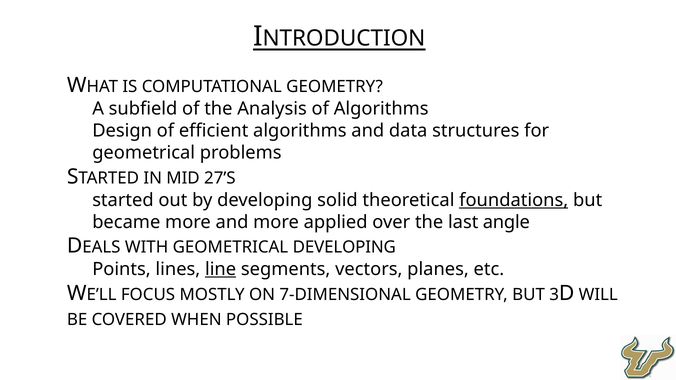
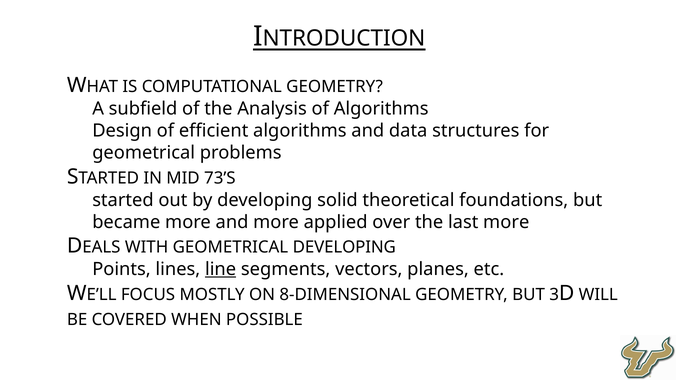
27’S: 27’S -> 73’S (220, 178)
foundations underline: present -> none (514, 200)
last angle: angle -> more (506, 222)
7-DIMENSIONAL: 7-DIMENSIONAL -> 8-DIMENSIONAL (345, 295)
